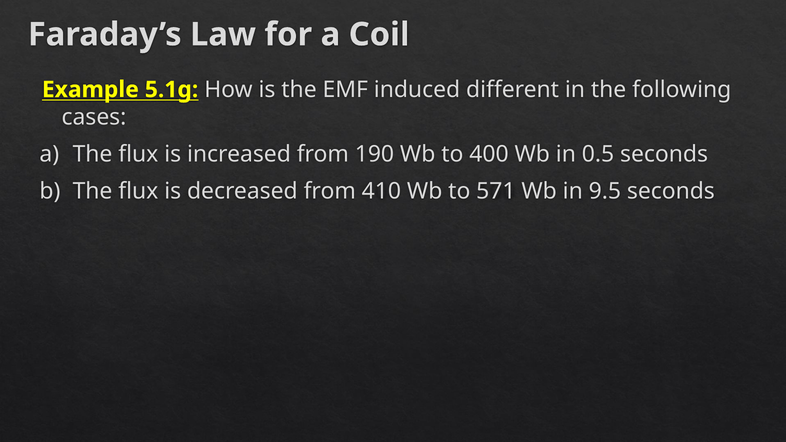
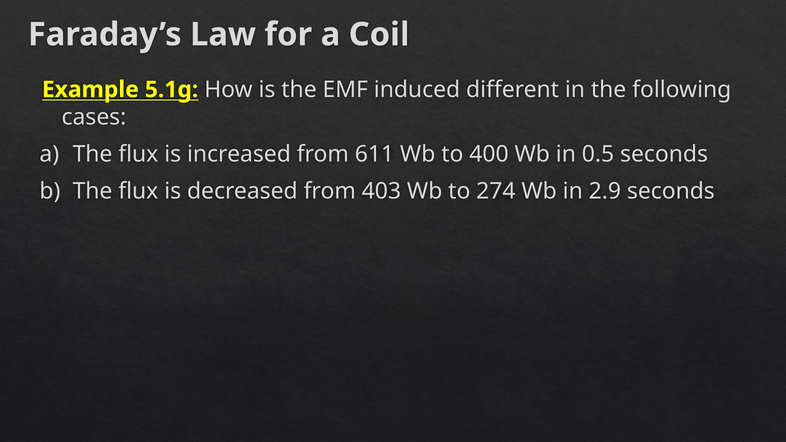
190: 190 -> 611 (374, 154)
410: 410 -> 403 (381, 191)
571: 571 -> 274 (496, 191)
9.5: 9.5 -> 2.9 (605, 191)
